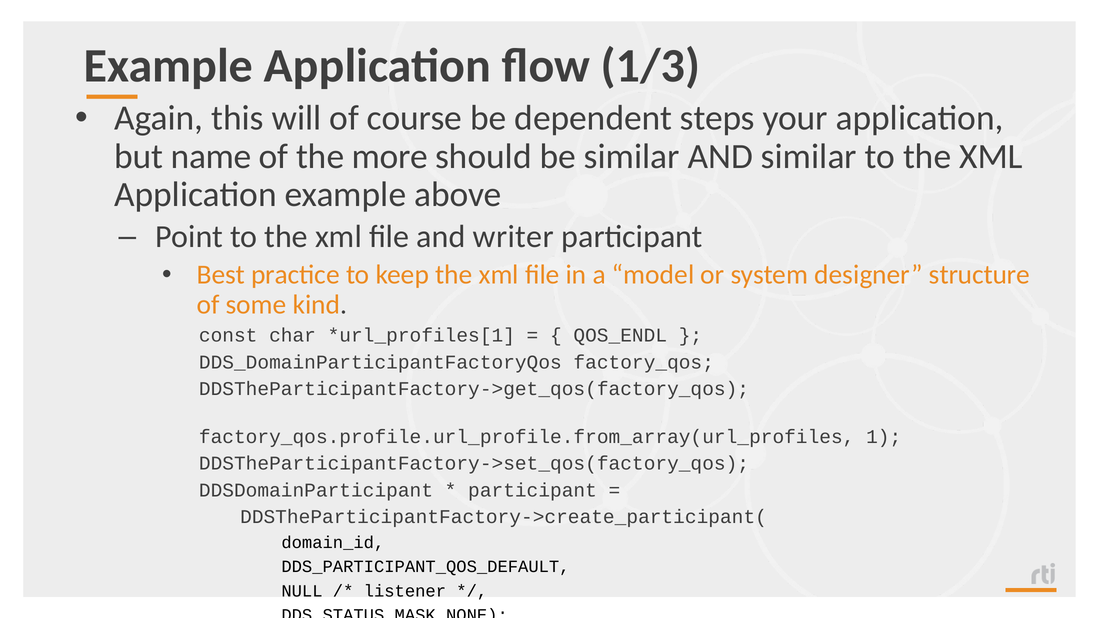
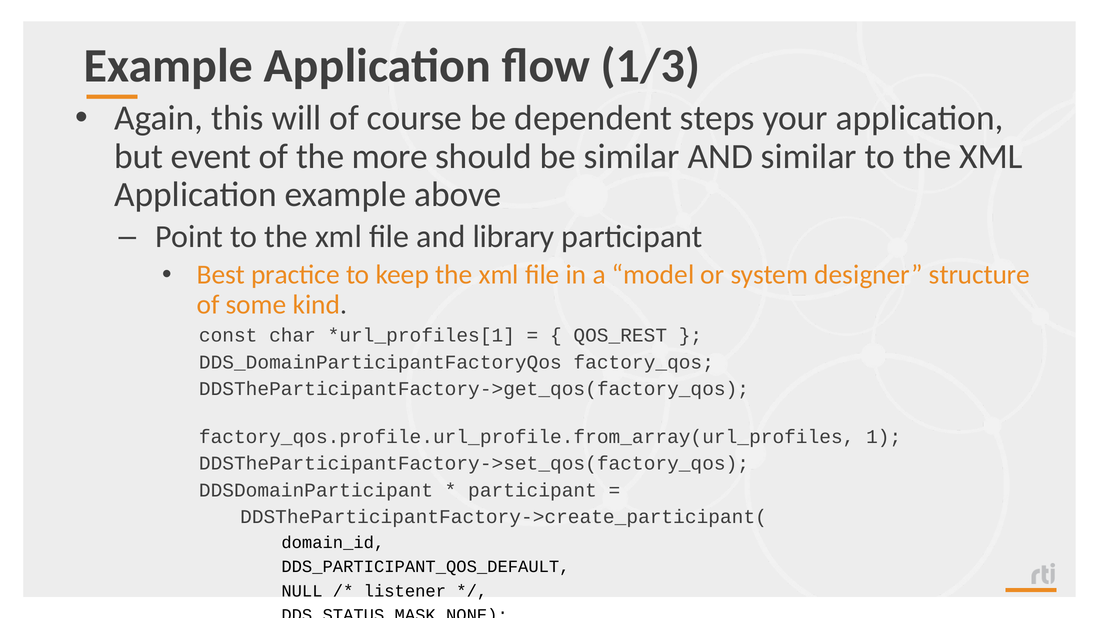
name: name -> event (211, 156)
writer: writer -> library (514, 237)
QOS_ENDL: QOS_ENDL -> QOS_REST (620, 336)
